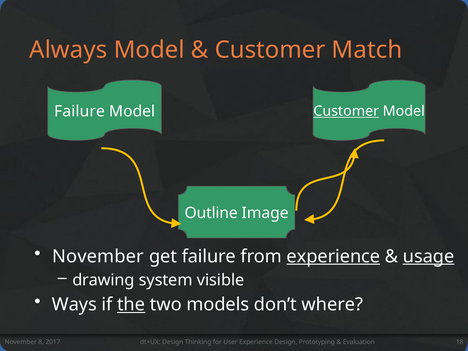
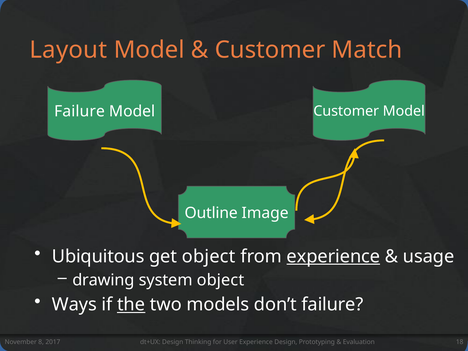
Always: Always -> Layout (68, 50)
Customer underline: present -> none (346, 111)
November: November -> Ubiquitous (98, 256)
get failure: failure -> object (209, 256)
usage underline: present -> none (429, 256)
system visible: visible -> object (221, 280)
don’t where: where -> failure (332, 305)
